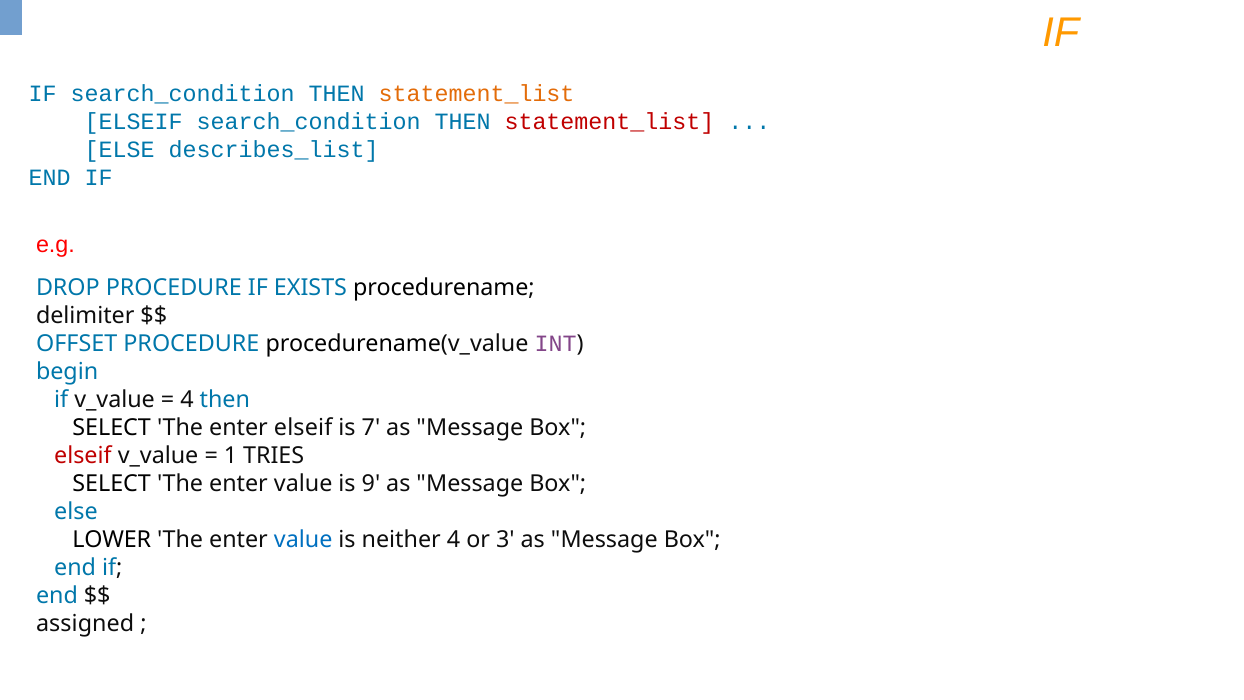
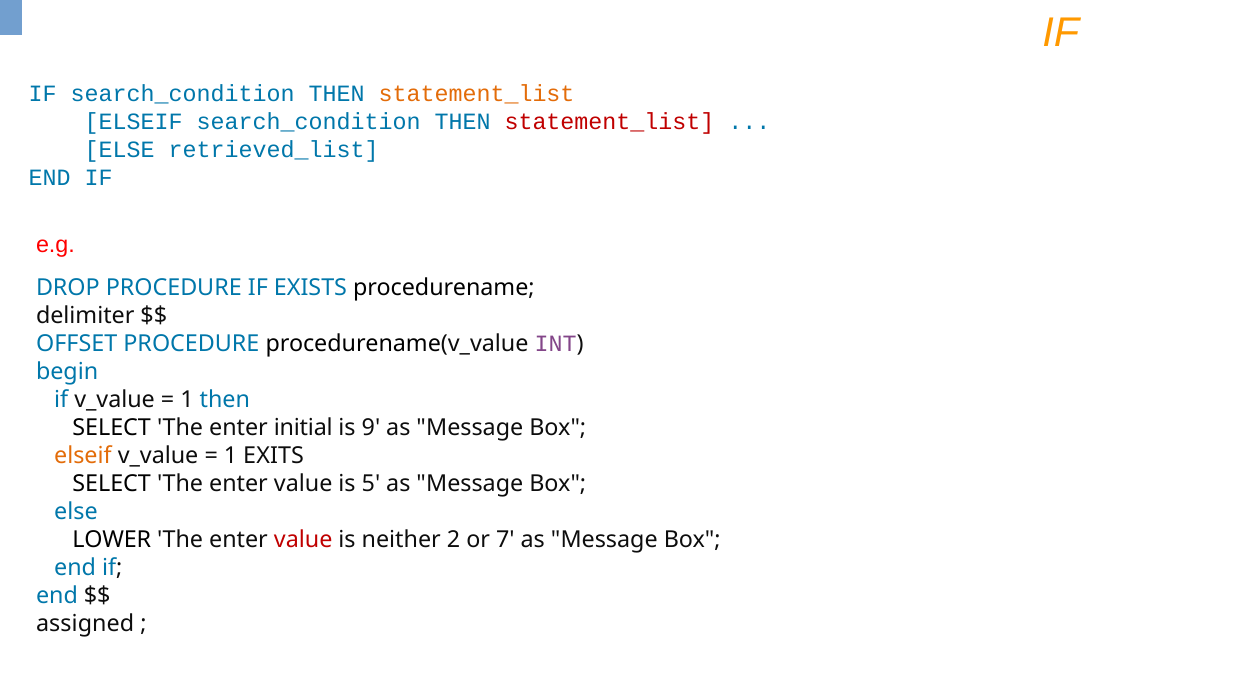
describes_list: describes_list -> retrieved_list (274, 150)
4: 4 -> 1 (187, 400)
enter elseif: elseif -> initial (303, 428)
7: 7 -> 9 (371, 428)
elseif colour: red -> orange (83, 456)
TRIES: TRIES -> EXITS (274, 456)
9: 9 -> 5 (371, 484)
value colour: blue -> red (303, 540)
neither 4: 4 -> 2 (454, 540)
3: 3 -> 7 (505, 540)
